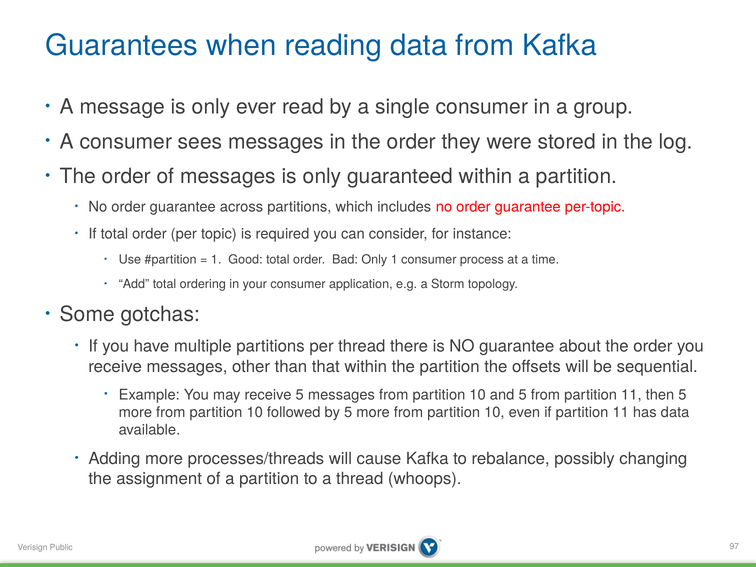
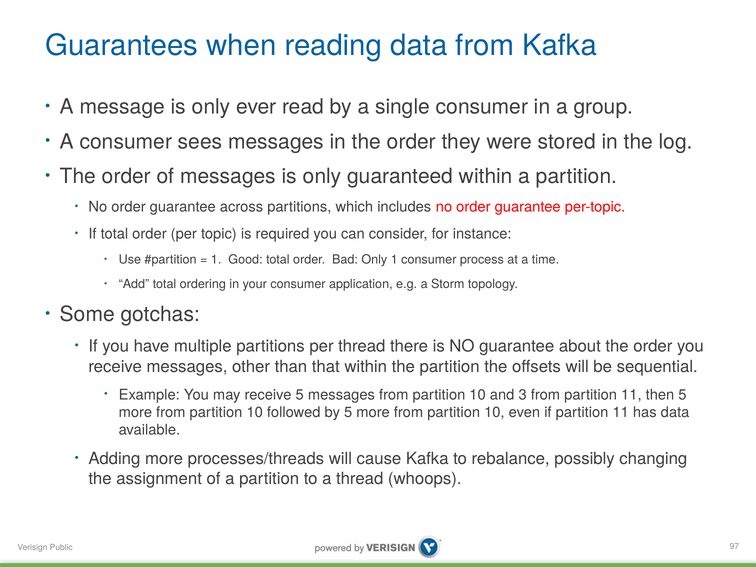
and 5: 5 -> 3 (523, 395)
